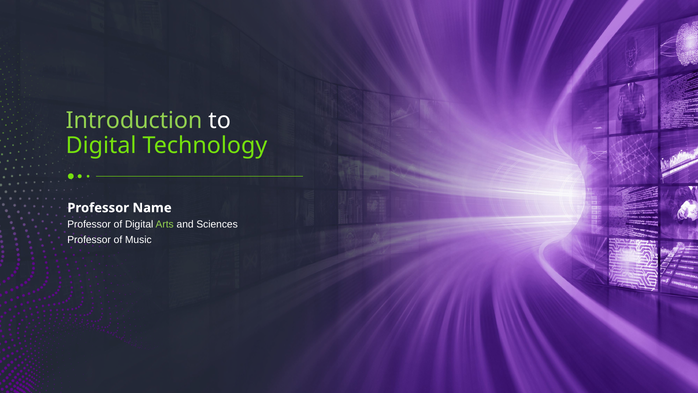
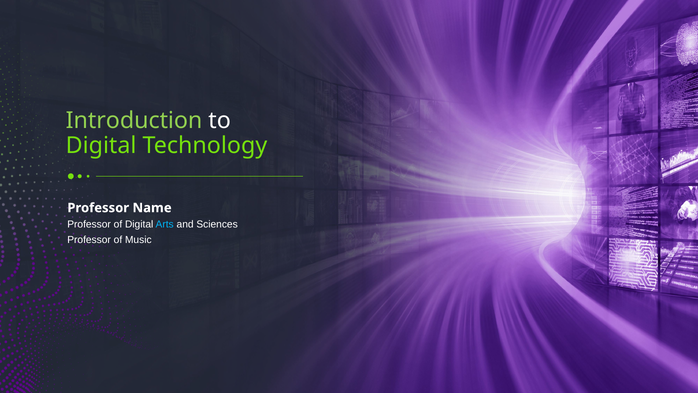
Arts colour: light green -> light blue (165, 224)
